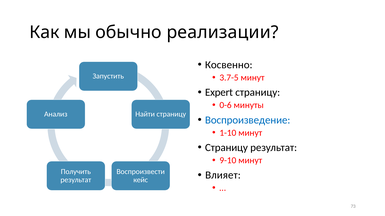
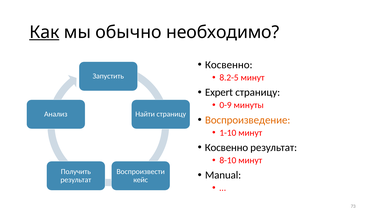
Как underline: none -> present (44, 32)
реализации: реализации -> необходимо (223, 32)
3.7-5: 3.7-5 -> 8.2-5 (229, 78)
0-6: 0-6 -> 0-9 (226, 105)
Воспроизведение colour: blue -> orange (248, 120)
Страницу: Страницу -> Косвенно (226, 148)
9-10: 9-10 -> 8-10 (228, 161)
Влияет: Влияет -> Manual (223, 176)
